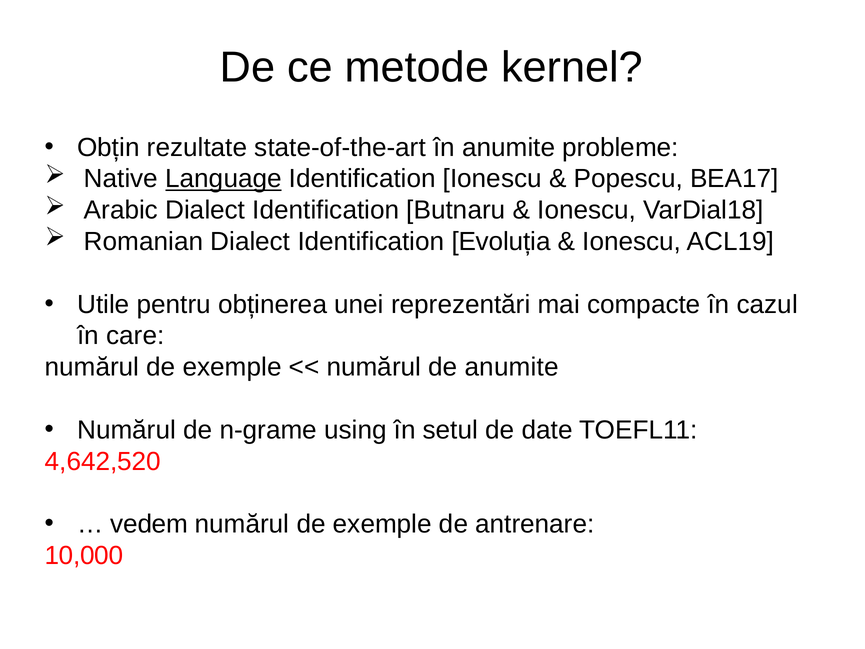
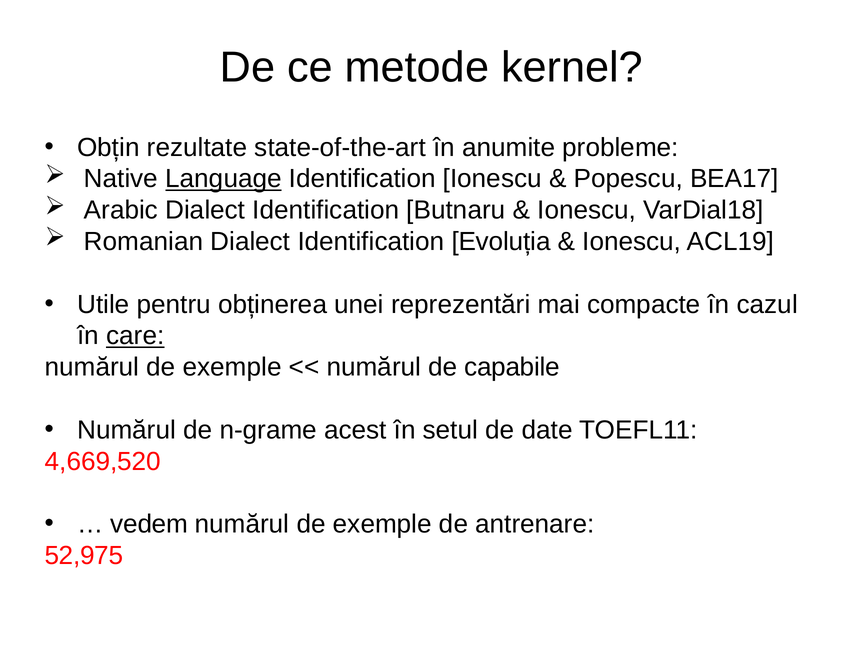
care underline: none -> present (135, 336)
de anumite: anumite -> capabile (512, 367)
using: using -> acest (355, 430)
4,642,520: 4,642,520 -> 4,669,520 (103, 461)
10,000: 10,000 -> 52,975 (84, 555)
